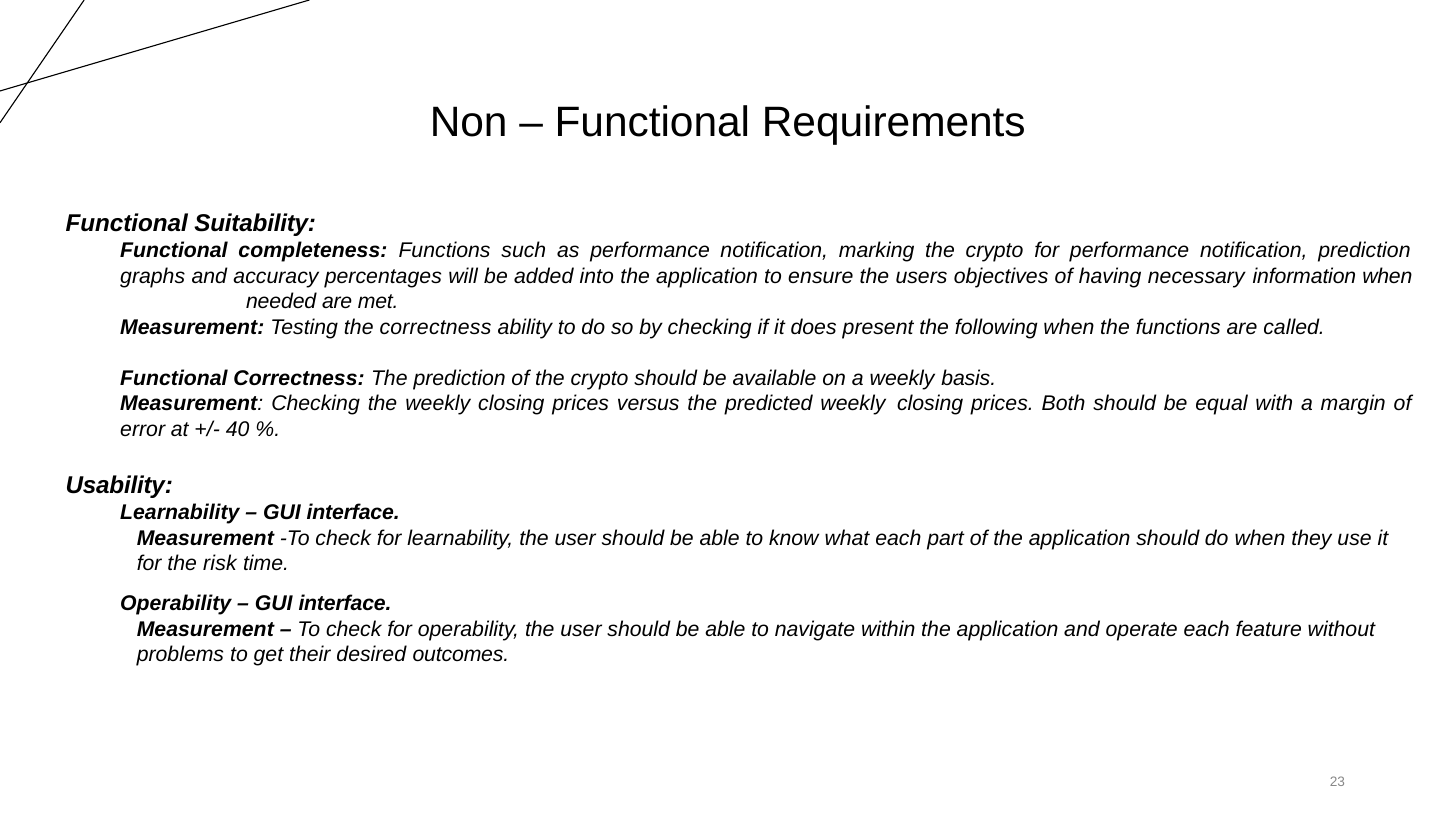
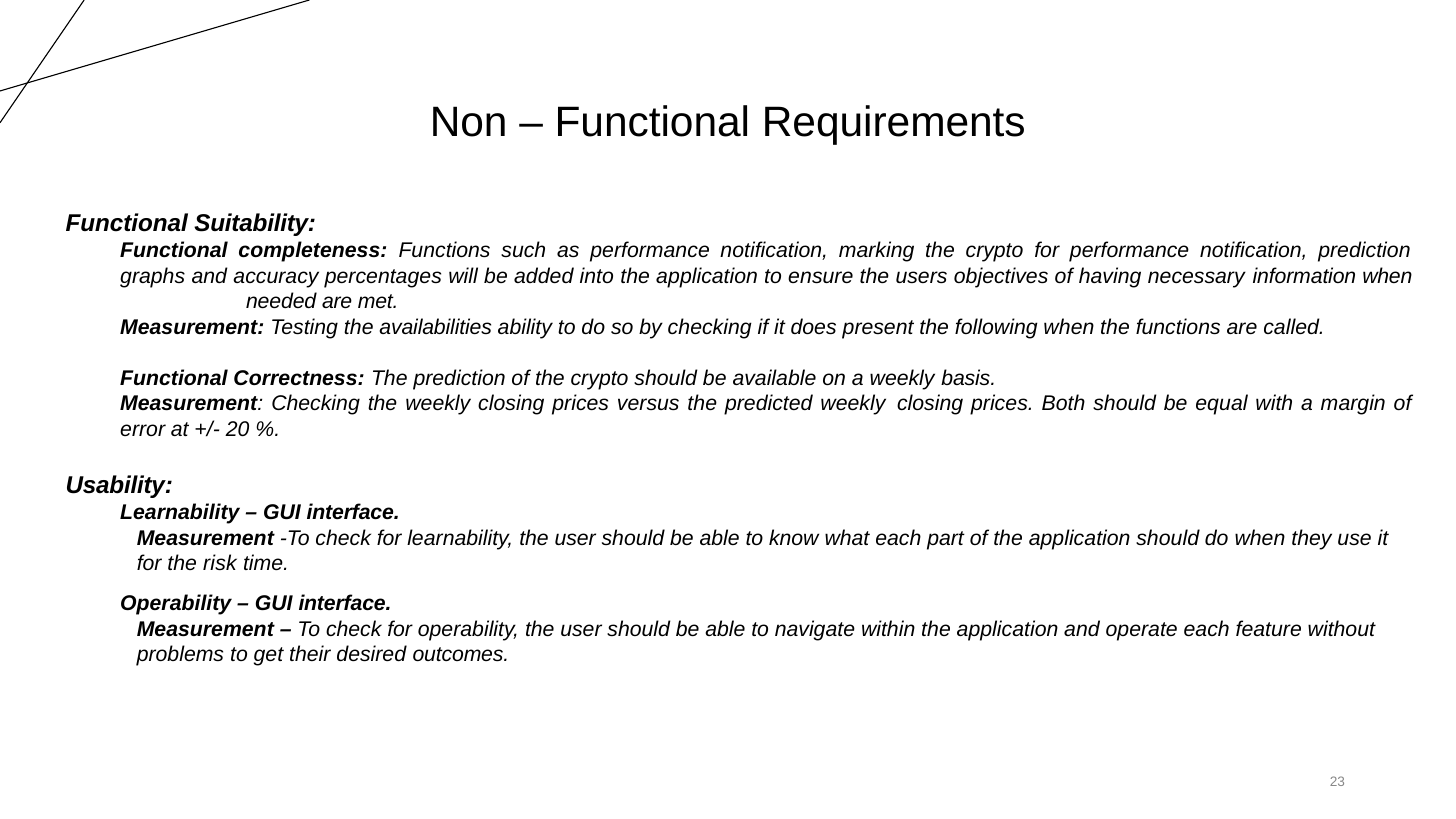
the correctness: correctness -> availabilities (436, 327)
40: 40 -> 20 (238, 429)
